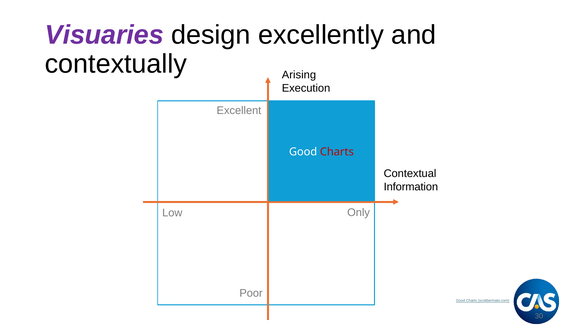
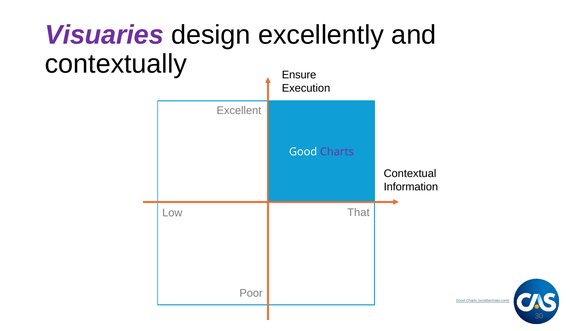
Arising: Arising -> Ensure (299, 75)
Charts colour: red -> purple (337, 152)
Only: Only -> That (359, 212)
